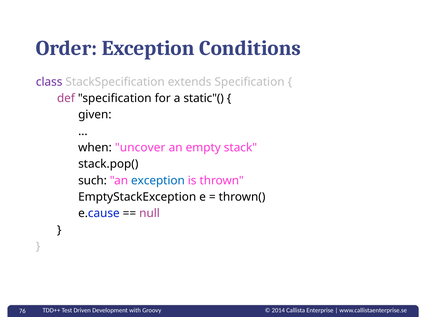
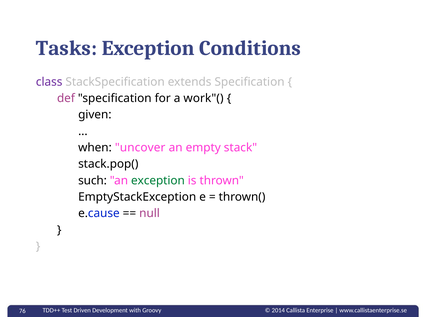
Order: Order -> Tasks (66, 48)
static"(: static"( -> work"( (204, 98)
exception colour: blue -> green (158, 181)
